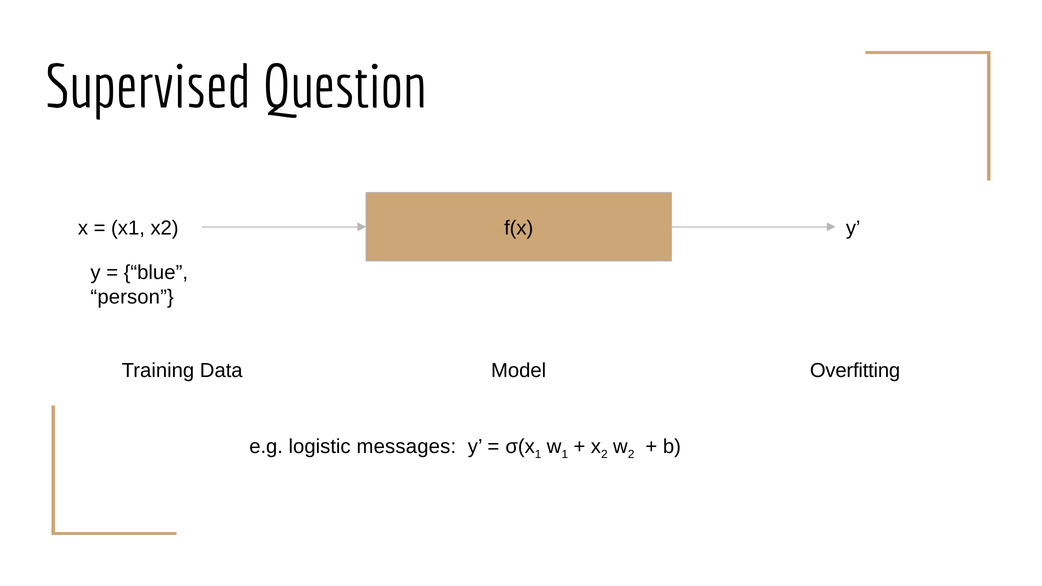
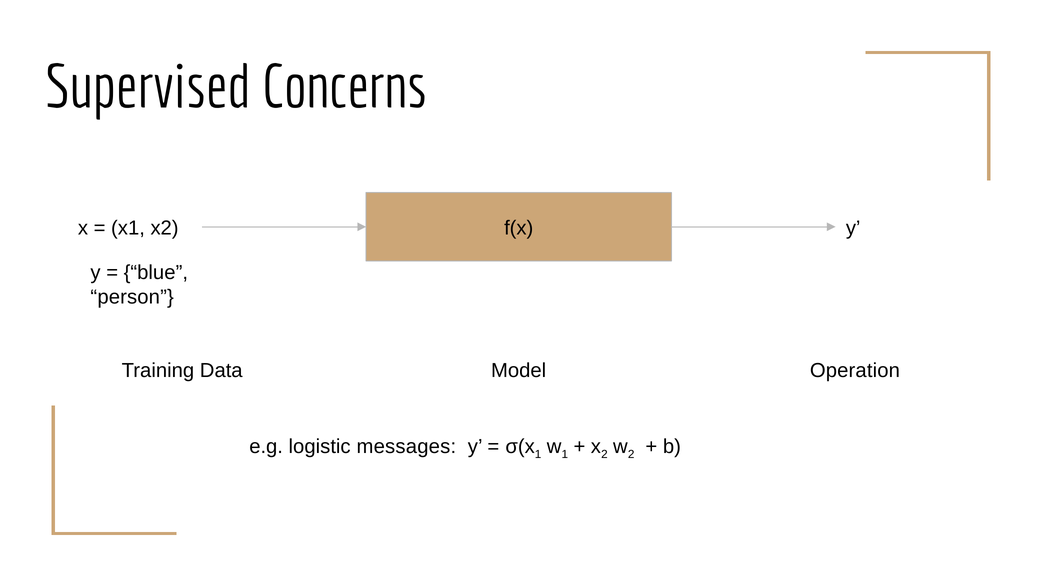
Question: Question -> Concerns (345, 88)
Overfitting: Overfitting -> Operation (855, 371)
